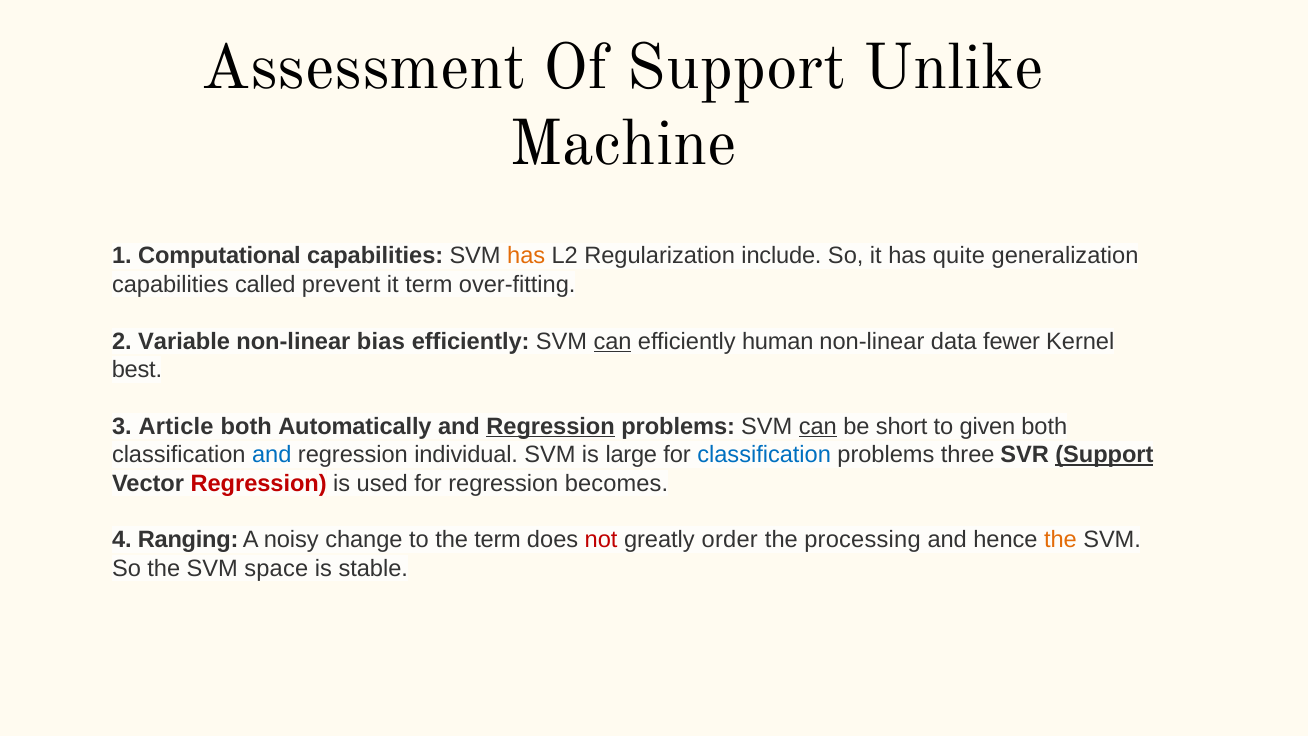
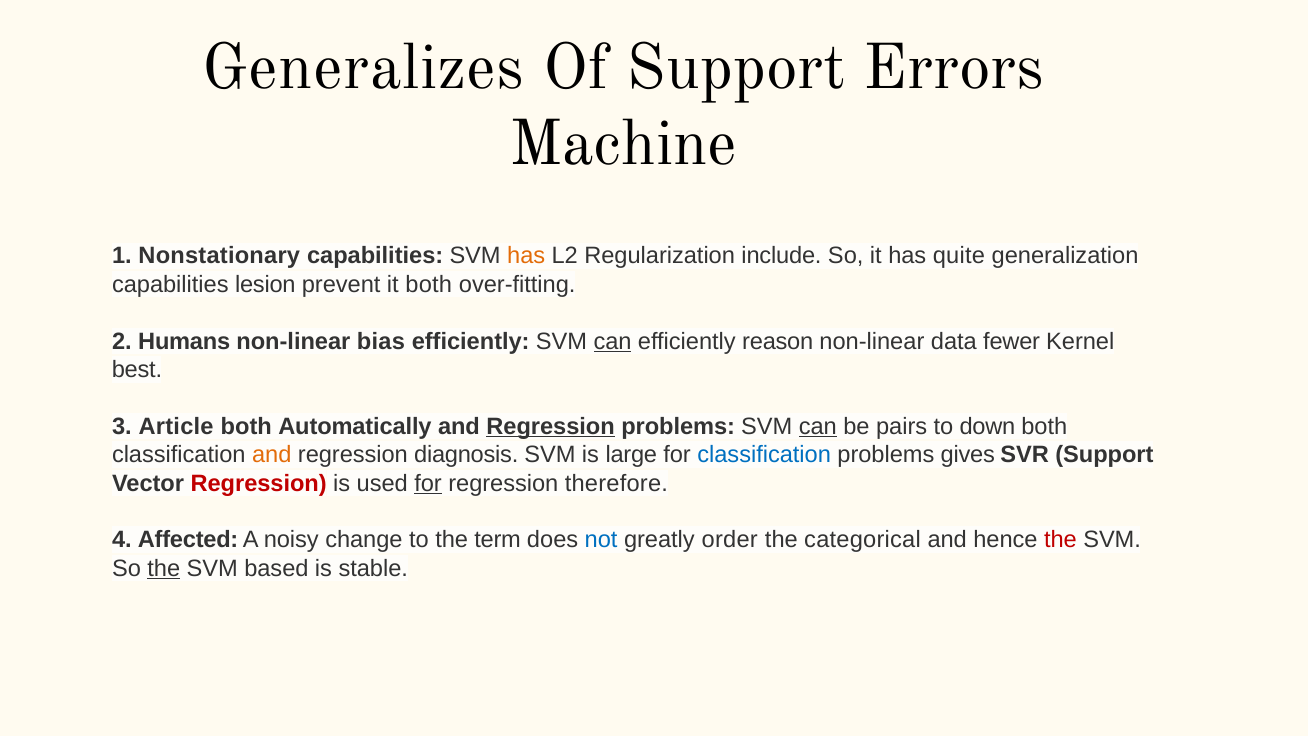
Assessment: Assessment -> Generalizes (363, 67)
Unlike: Unlike -> Errors (954, 67)
Computational: Computational -> Nonstationary (219, 256)
called: called -> lesion (265, 284)
it term: term -> both (429, 284)
Variable: Variable -> Humans (184, 341)
human: human -> reason (778, 341)
short: short -> pairs (902, 426)
given: given -> down (987, 426)
and colour: blue -> orange (272, 455)
individual: individual -> diagnosis (466, 455)
three: three -> gives (968, 455)
Support underline: present -> none (1104, 455)
for underline: none -> present (428, 483)
becomes: becomes -> therefore (616, 483)
Ranging: Ranging -> Affected (188, 540)
not colour: red -> blue (601, 540)
processing: processing -> categorical (863, 540)
the colour: orange -> red (1060, 540)
the underline: none -> present (164, 568)
space: space -> based (276, 568)
